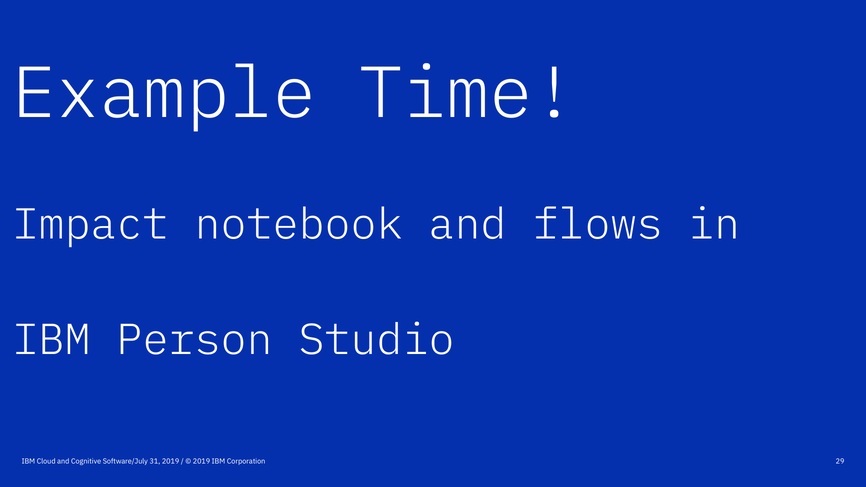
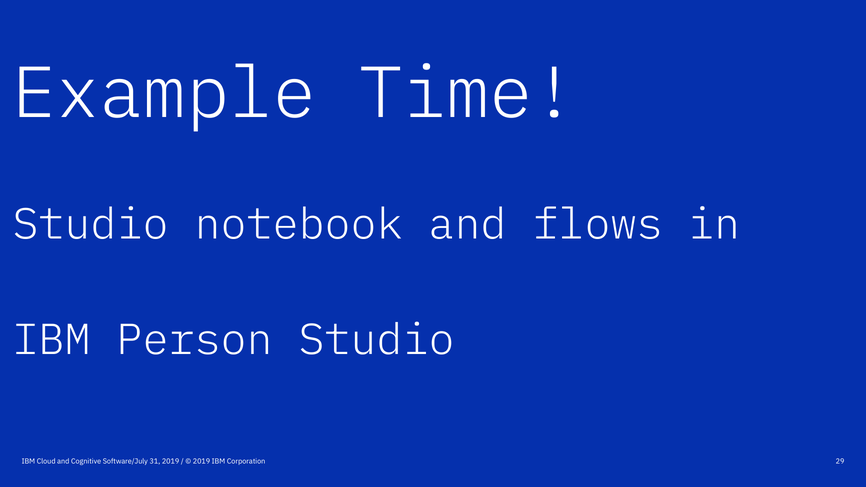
Impact: Impact -> Studio (91, 224)
